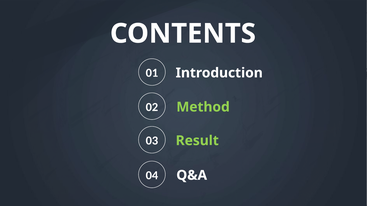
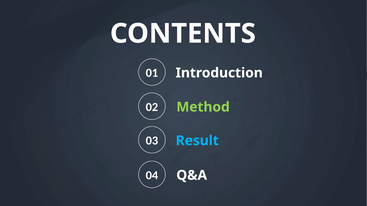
Result colour: light green -> light blue (197, 141)
